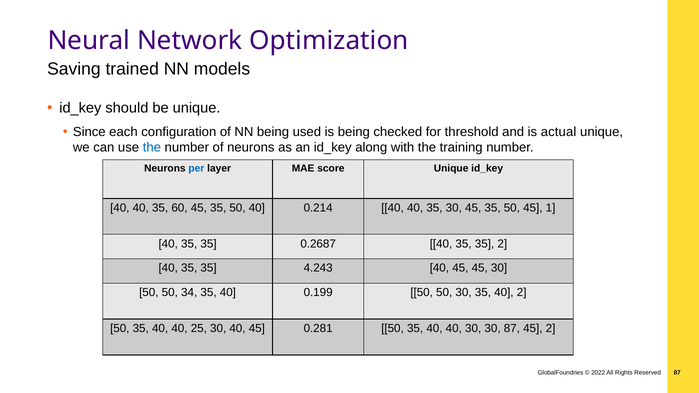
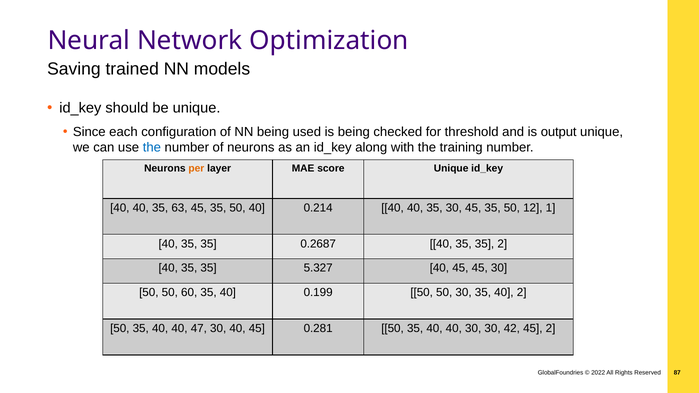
actual: actual -> output (559, 132)
per colour: blue -> orange (196, 168)
60: 60 -> 63 (179, 208)
50 45: 45 -> 12 (533, 208)
4.243: 4.243 -> 5.327 (318, 268)
34: 34 -> 60 (189, 293)
25: 25 -> 47 (199, 328)
30 87: 87 -> 42 (512, 328)
